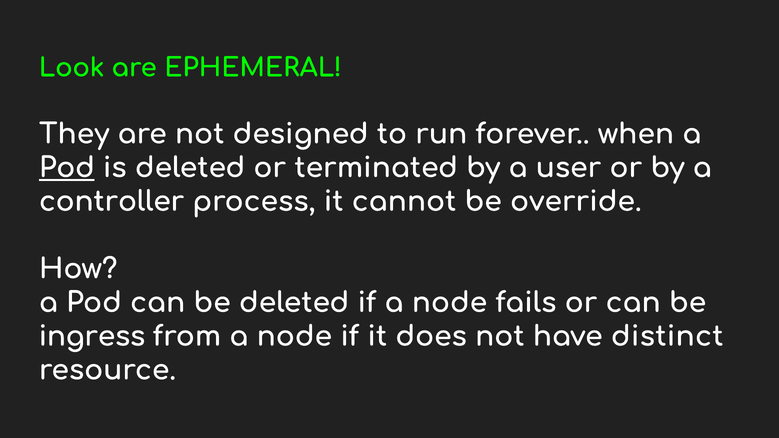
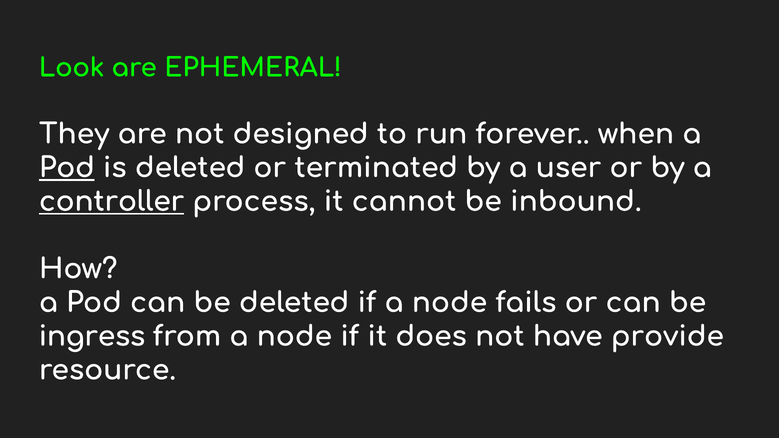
controller underline: none -> present (112, 202)
override: override -> inbound (576, 202)
distinct: distinct -> provide (667, 337)
